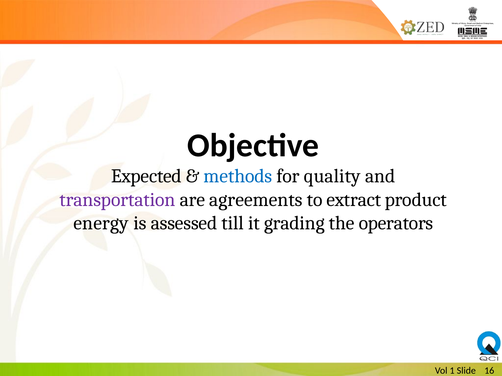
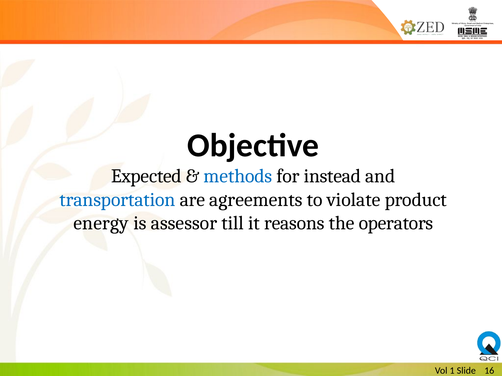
quality: quality -> instead (332, 176)
transportation colour: purple -> blue (117, 200)
extract: extract -> violate (354, 200)
assessed: assessed -> assessor (184, 223)
grading: grading -> reasons (294, 223)
